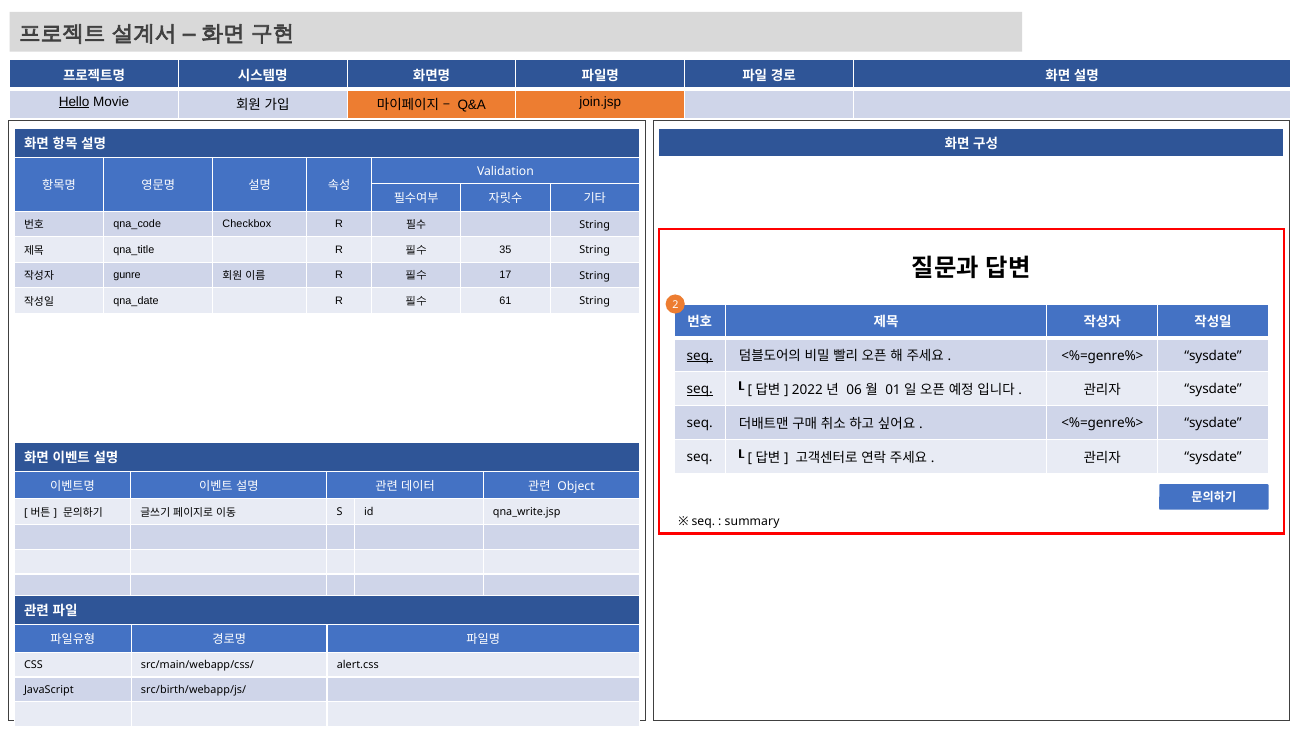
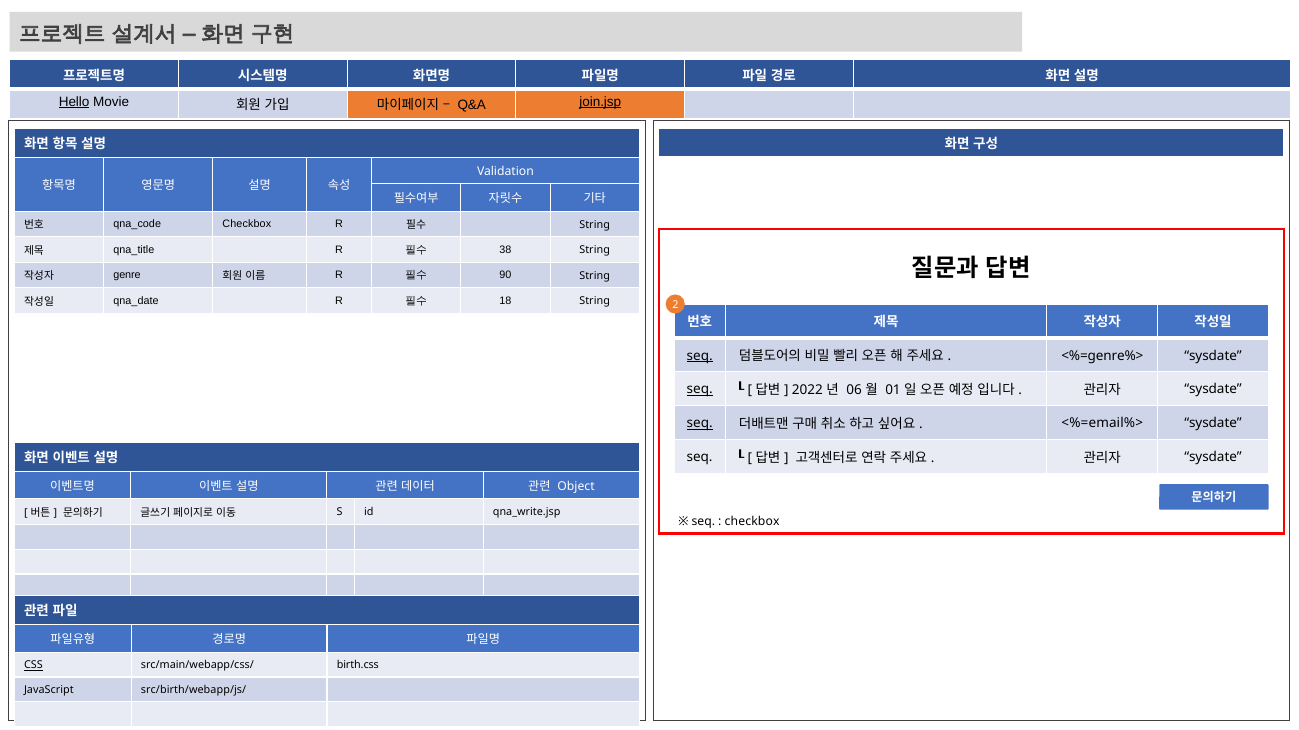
join.jsp underline: none -> present (600, 102)
35: 35 -> 38 (505, 250)
gunre: gunre -> genre (127, 275)
17: 17 -> 90 (505, 275)
61: 61 -> 18 (505, 301)
seq underline: none -> present (700, 424)
<%=genre%>: <%=genre%> -> <%=email%> (1102, 424)
summary: summary -> checkbox (752, 522)
CSS underline: none -> present (33, 666)
alert.css: alert.css -> birth.css (358, 666)
